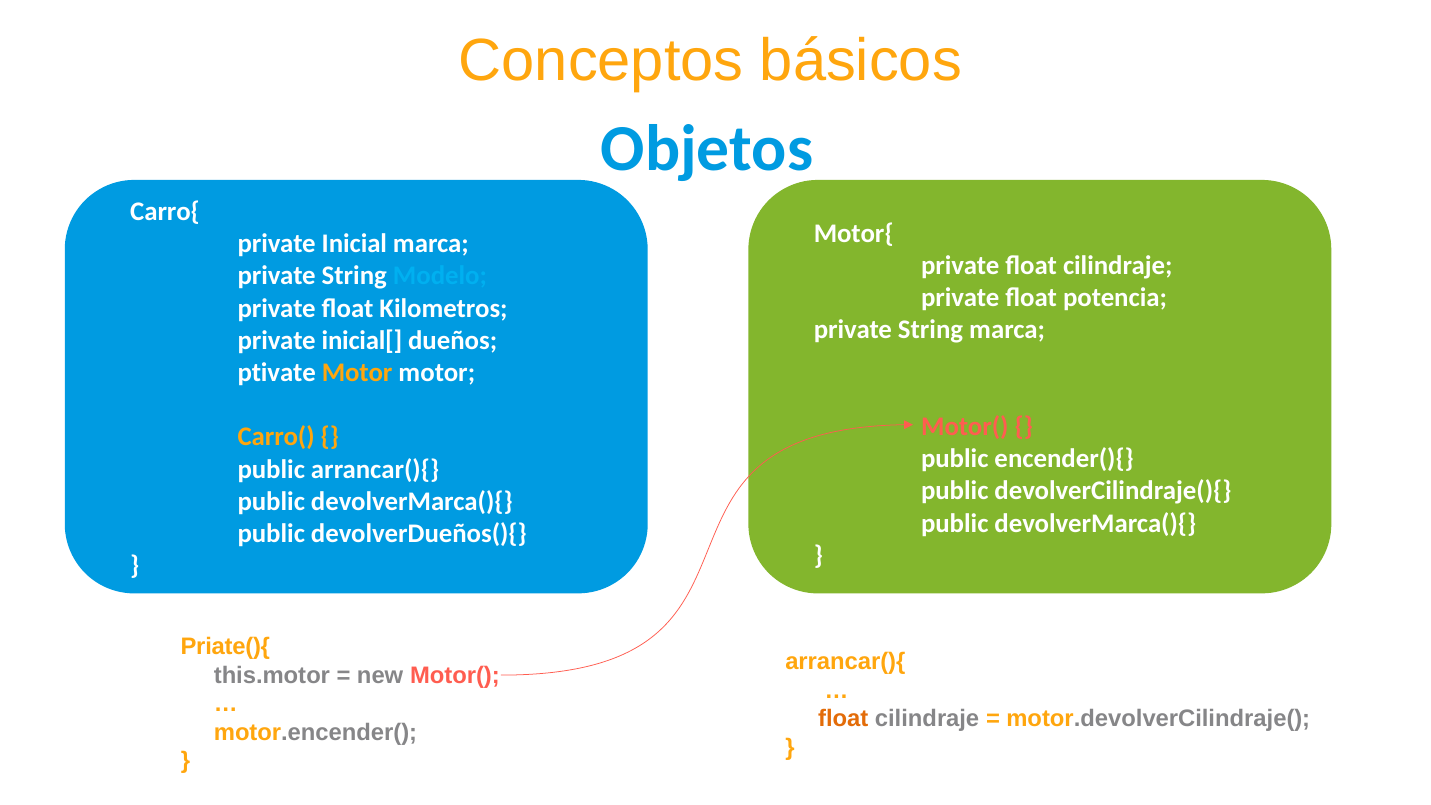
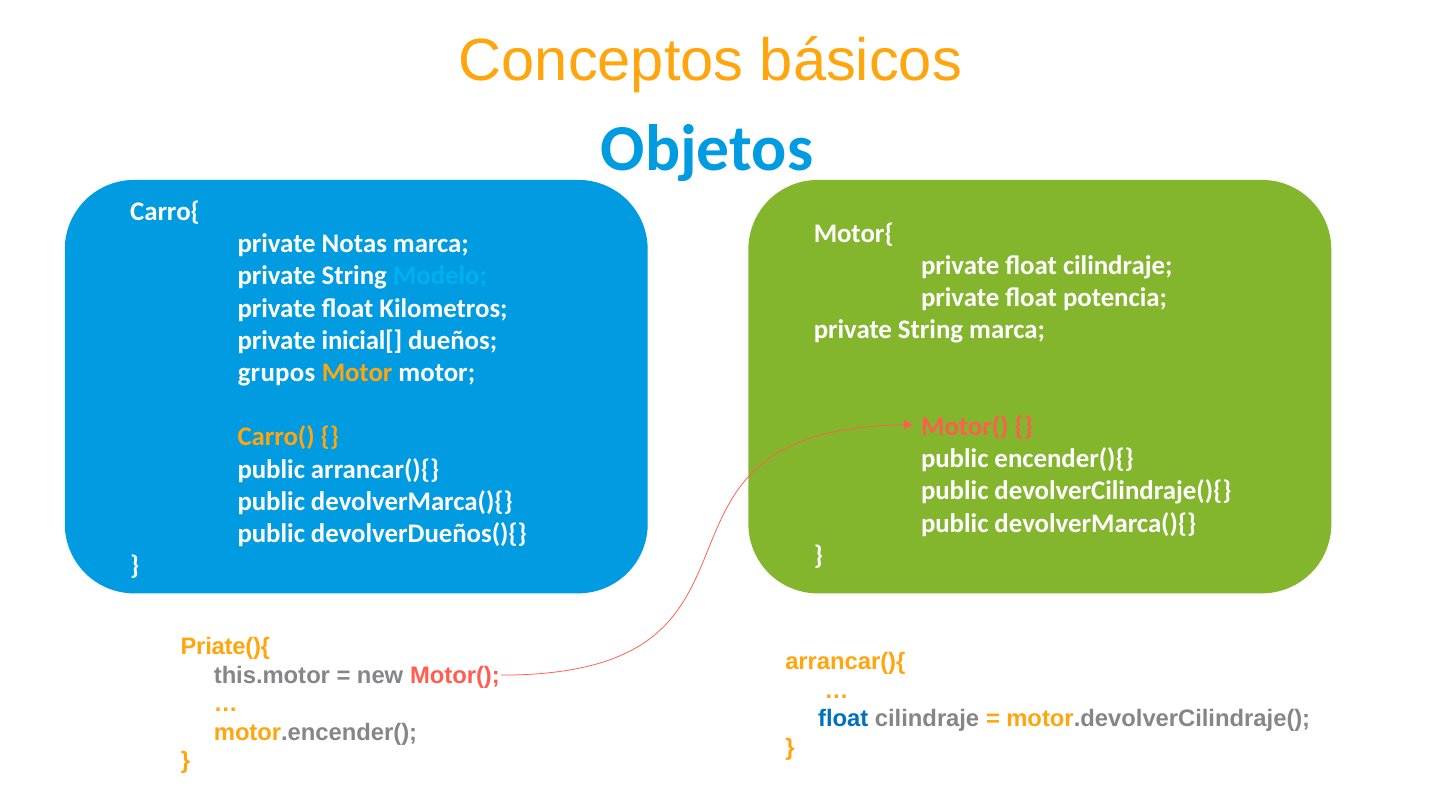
Inicial: Inicial -> Notas (354, 244)
ptivate: ptivate -> grupos (276, 373)
float colour: orange -> blue (843, 719)
